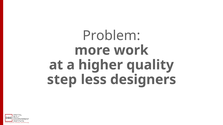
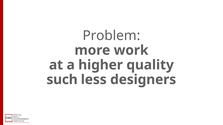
step: step -> such (62, 80)
